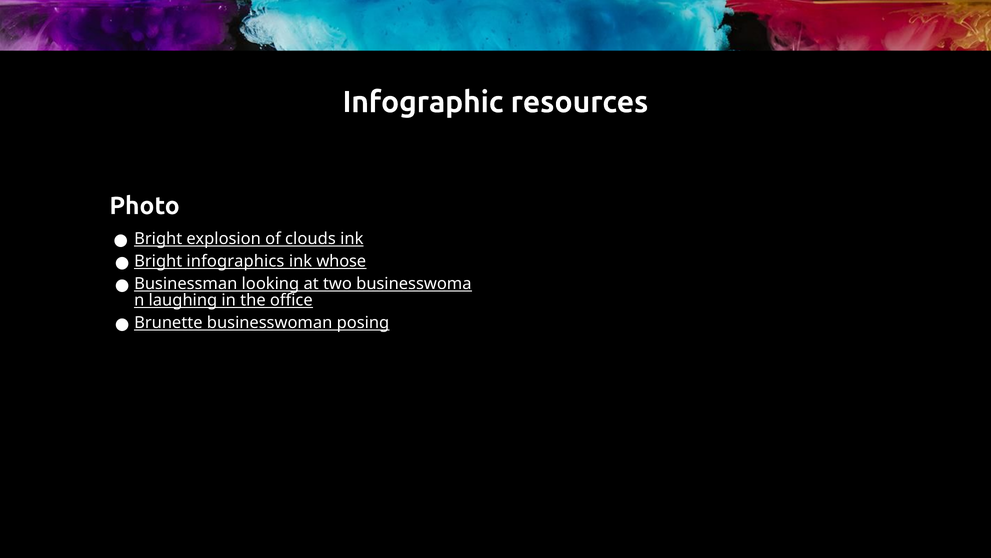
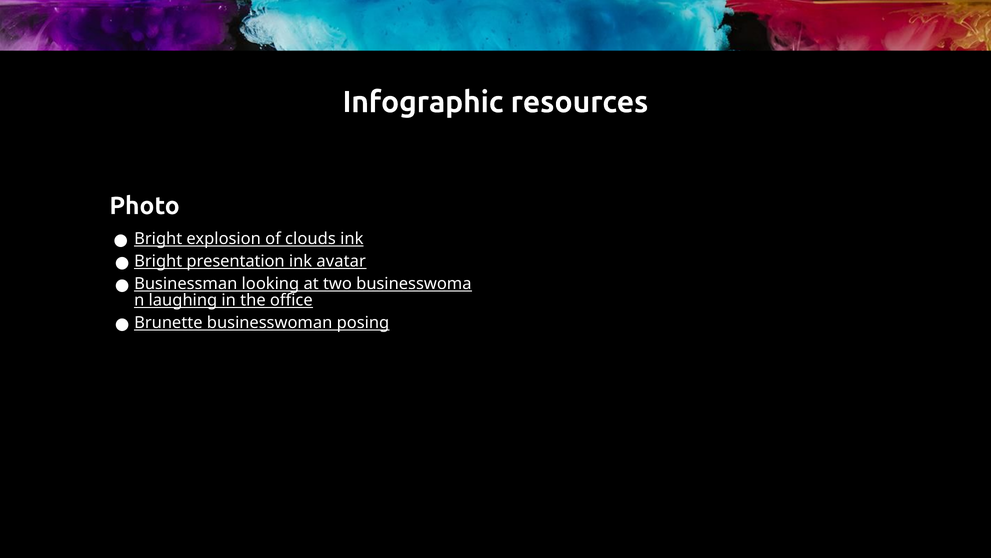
infographics: infographics -> presentation (236, 261)
whose: whose -> avatar (341, 261)
